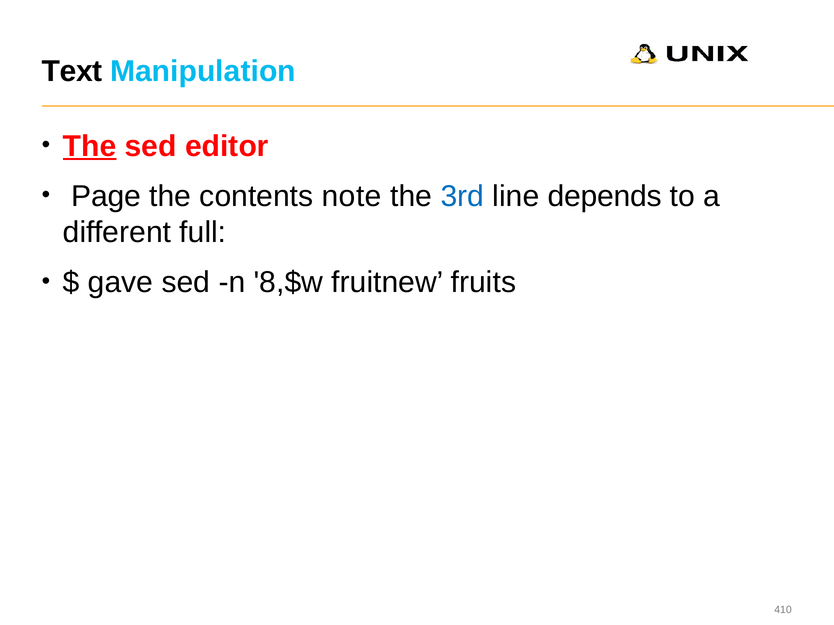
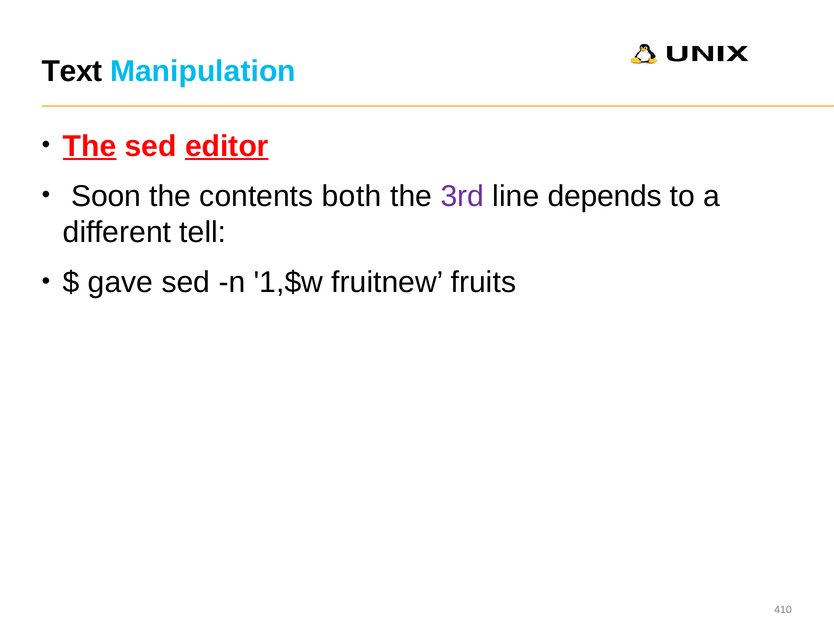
editor underline: none -> present (227, 146)
Page: Page -> Soon (106, 196)
note: note -> both (352, 196)
3rd colour: blue -> purple (462, 196)
full: full -> tell (203, 233)
8,$w: 8,$w -> 1,$w (288, 283)
